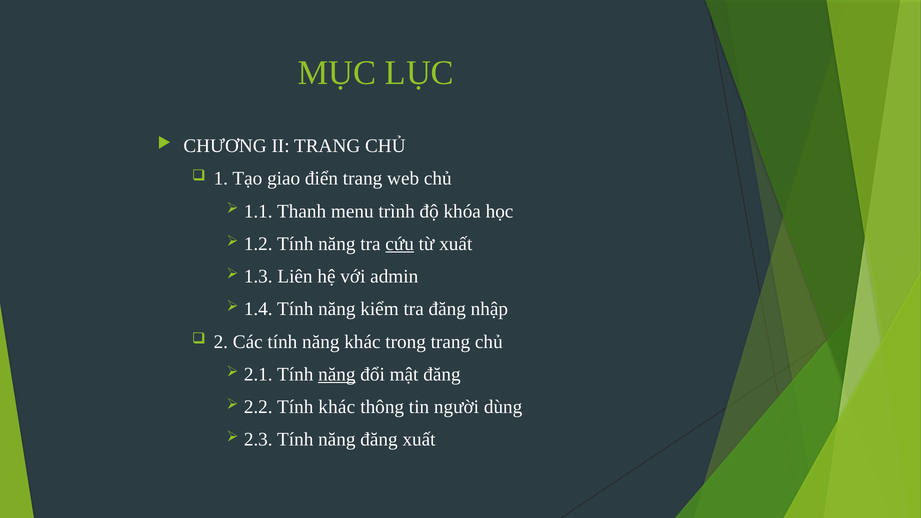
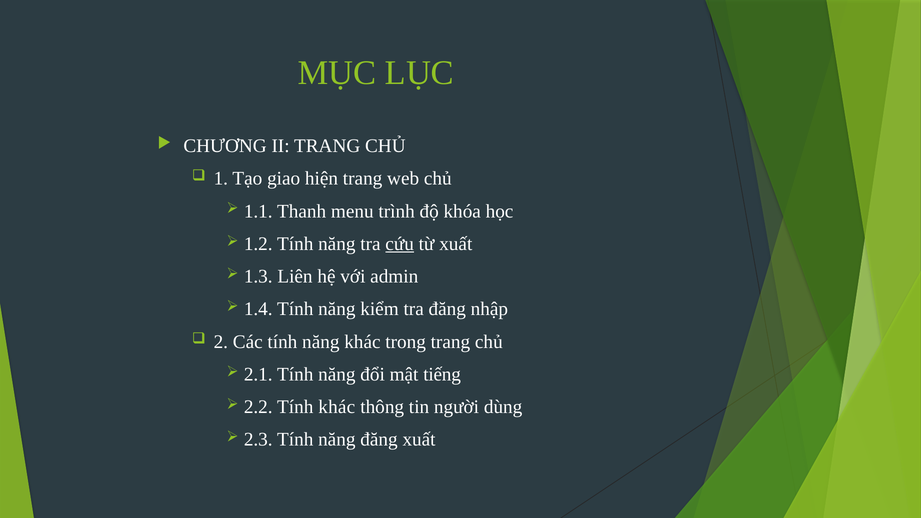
điển: điển -> hiện (321, 179)
năng underline: present -> none (337, 374)
mật đăng: đăng -> tiếng (442, 374)
